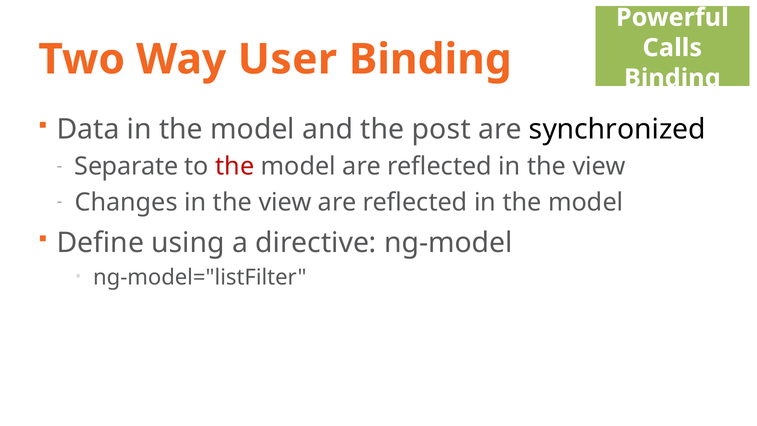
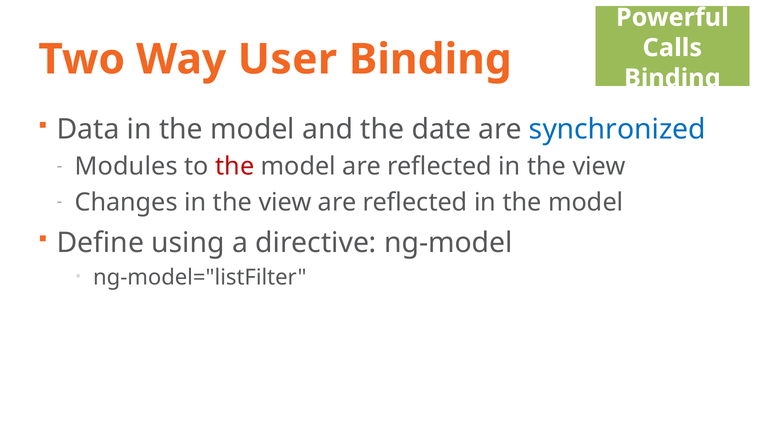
post: post -> date (441, 129)
synchronized colour: black -> blue (617, 129)
Separate: Separate -> Modules (126, 167)
